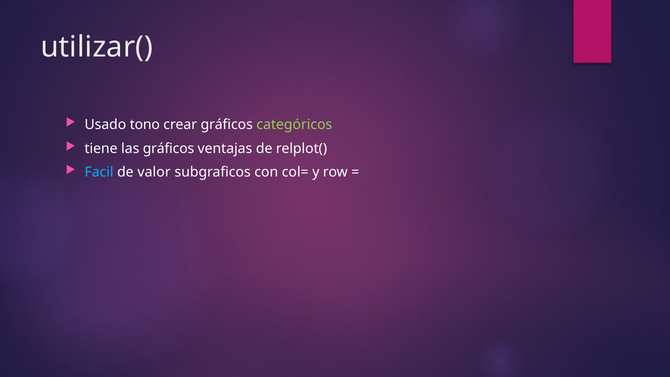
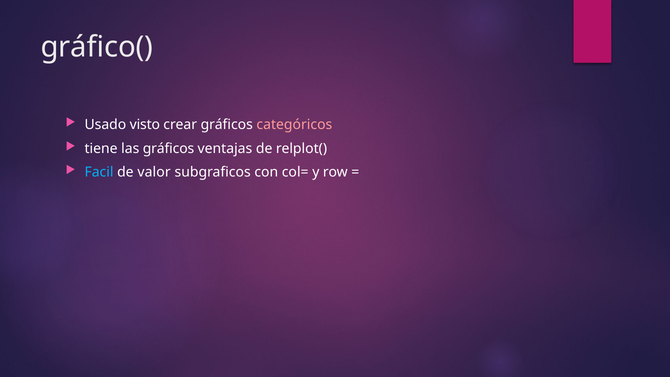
utilizar(: utilizar( -> gráfico( (97, 47)
tono: tono -> visto (145, 125)
categóricos colour: light green -> pink (294, 125)
